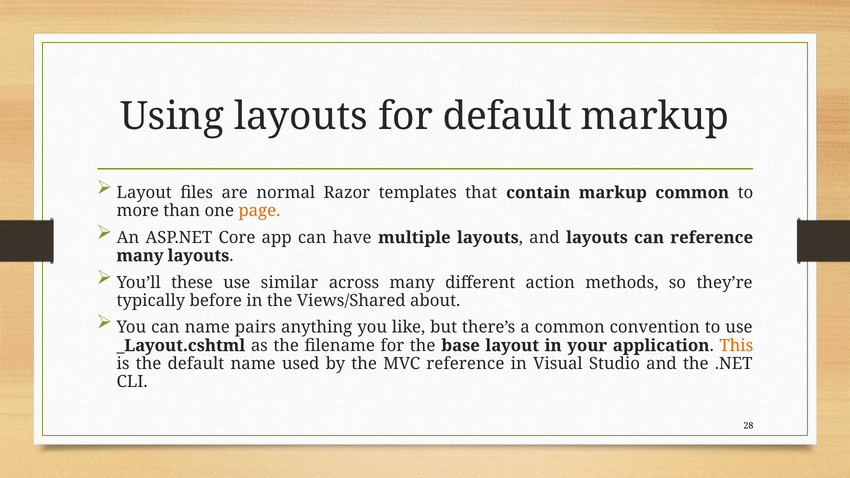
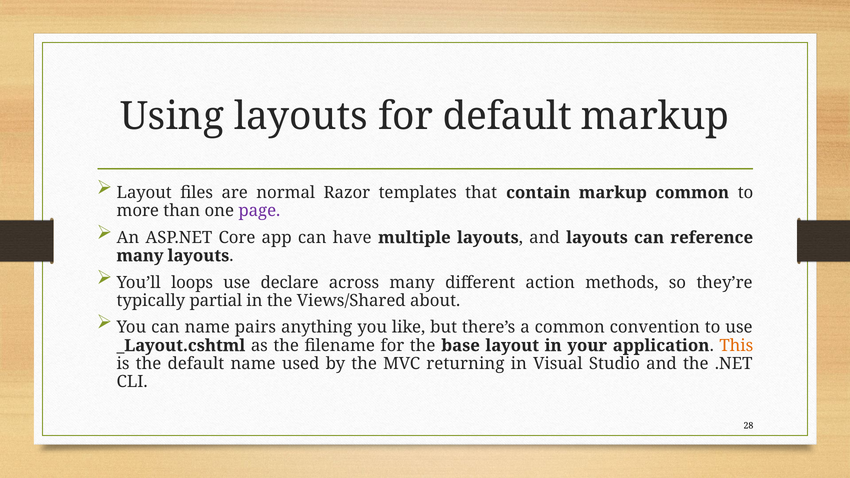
page colour: orange -> purple (259, 211)
these: these -> loops (192, 283)
similar: similar -> declare (290, 283)
before: before -> partial (216, 301)
MVC reference: reference -> returning (465, 364)
